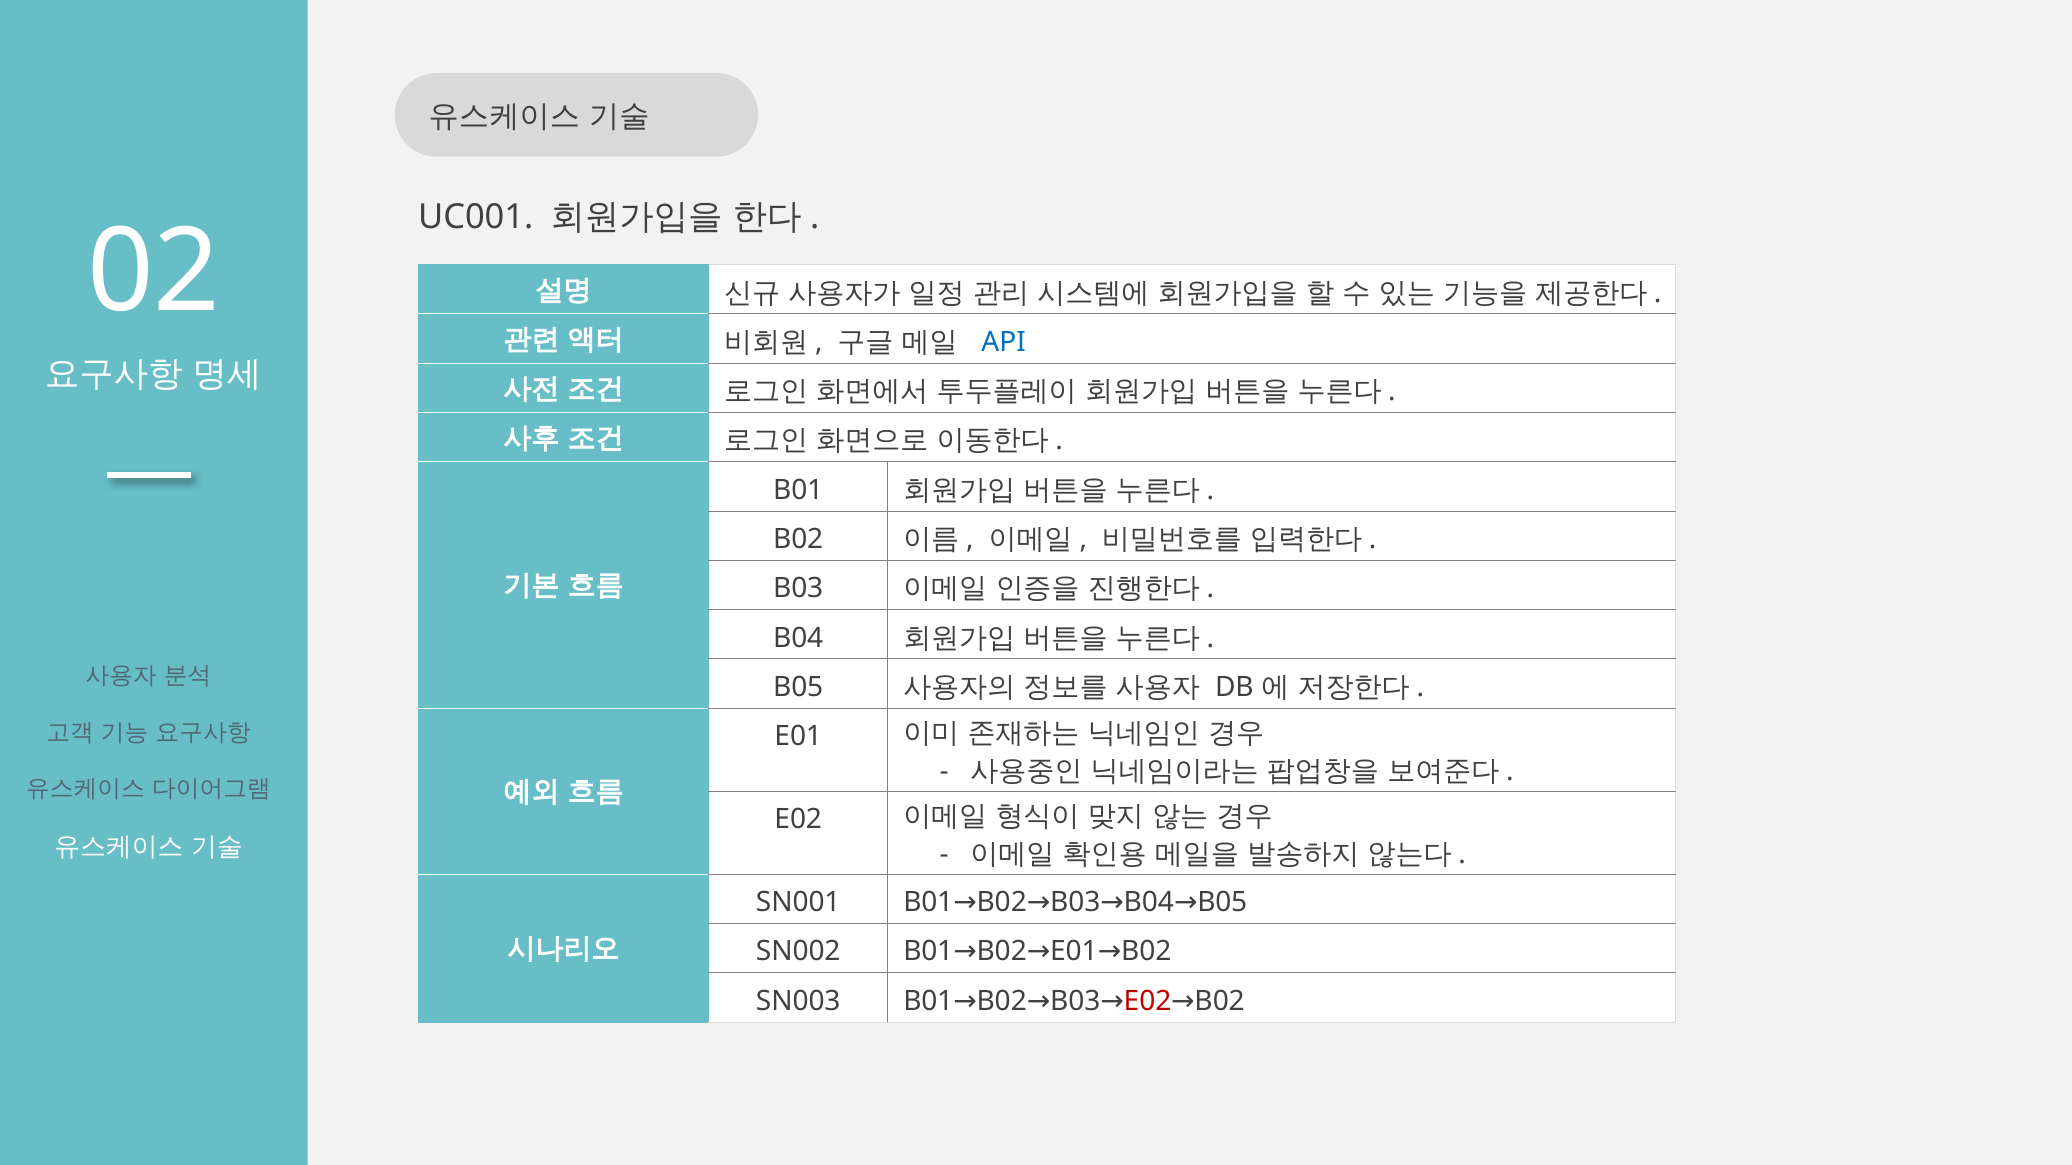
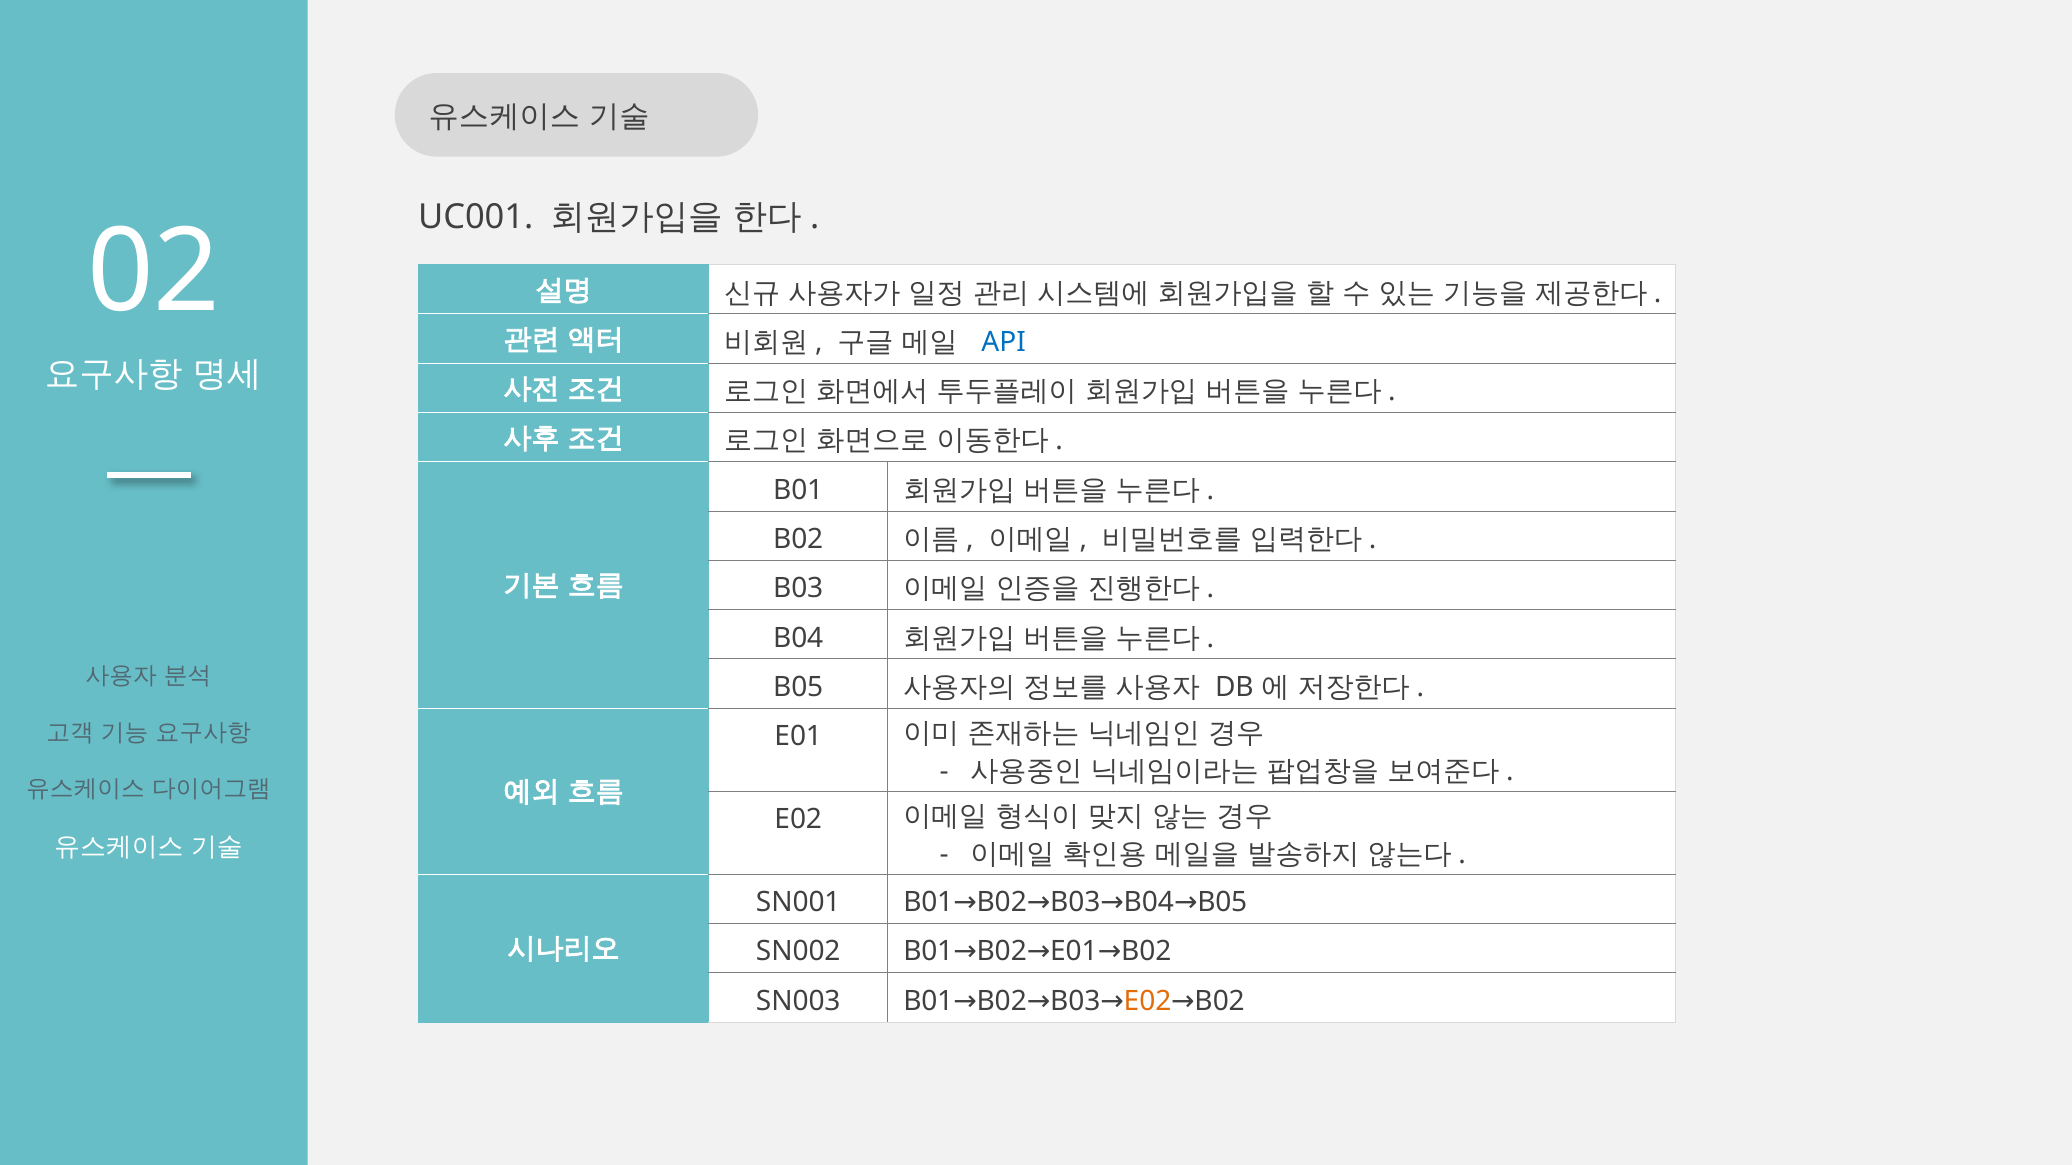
E02 colour: red -> orange (1148, 1001)
